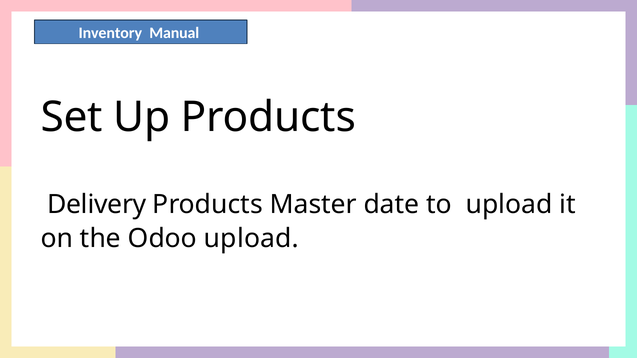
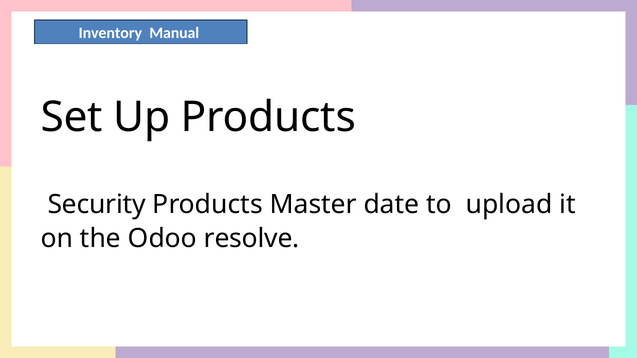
Delivery: Delivery -> Security (97, 204)
Odoo upload: upload -> resolve (252, 239)
